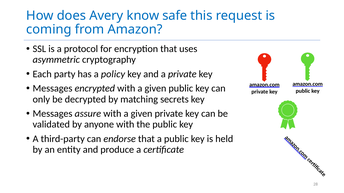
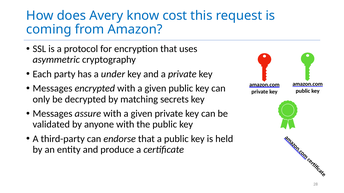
safe: safe -> cost (175, 16)
policy: policy -> under (113, 74)
